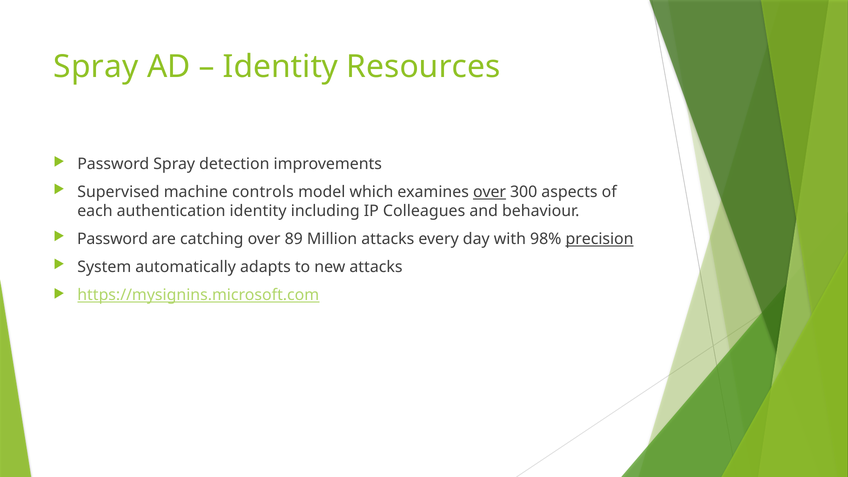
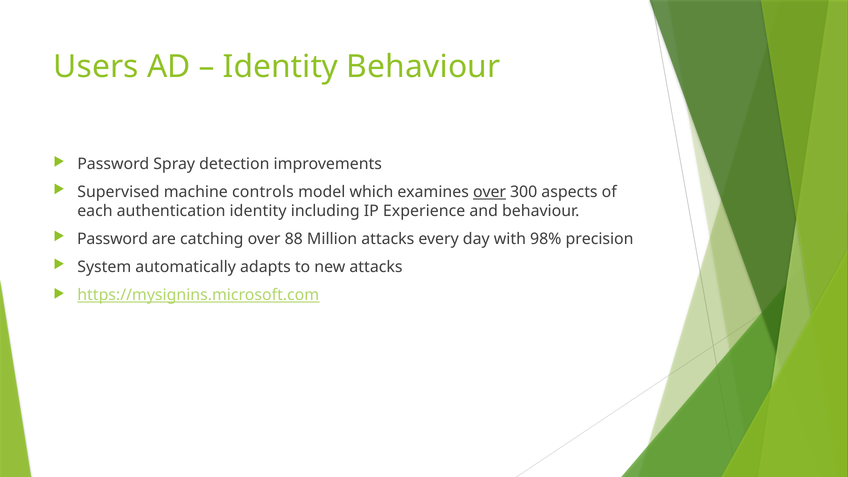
Spray: Spray -> Users (96, 67)
Identity Resources: Resources -> Behaviour (423, 67)
Colleagues: Colleagues -> Experience (424, 211)
89: 89 -> 88 (294, 239)
precision underline: present -> none (600, 239)
